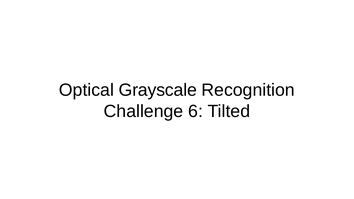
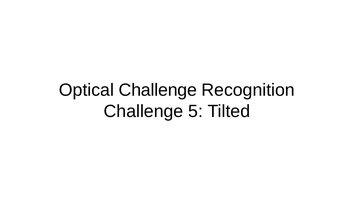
Optical Grayscale: Grayscale -> Challenge (158, 90)
6: 6 -> 5 (196, 111)
